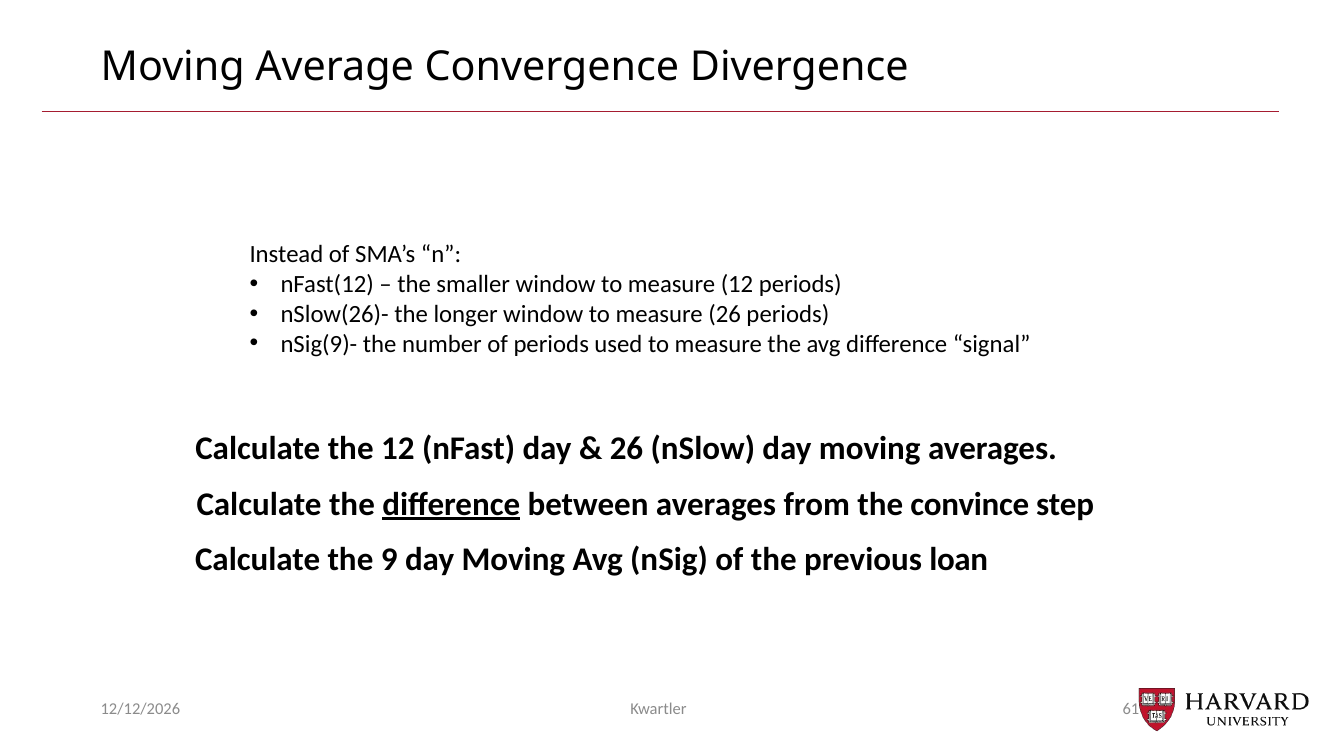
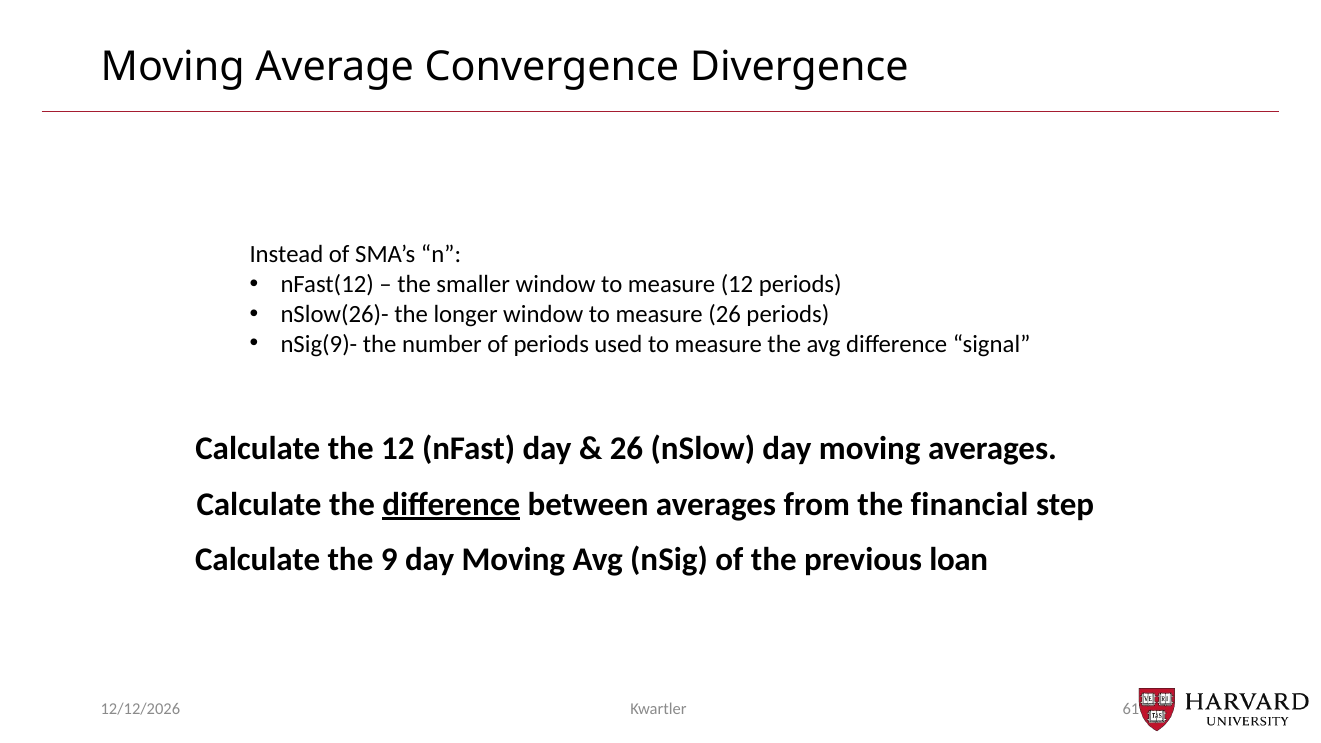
convince: convince -> financial (970, 504)
